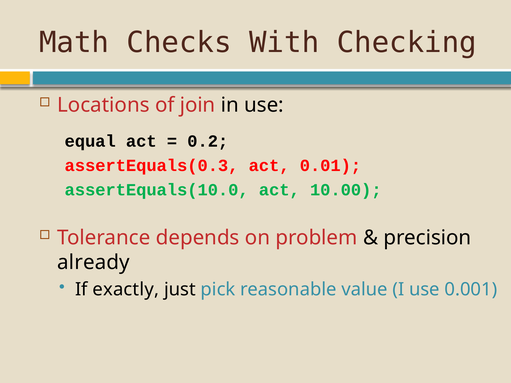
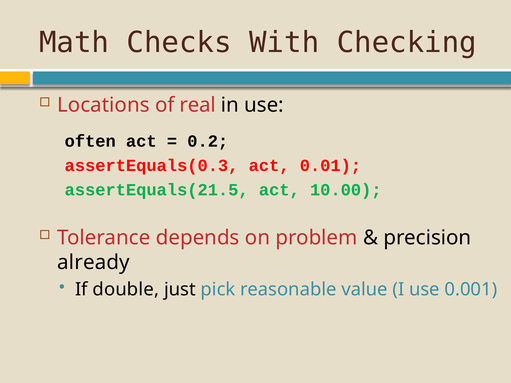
join: join -> real (198, 105)
equal: equal -> often (90, 141)
assertEquals(10.0: assertEquals(10.0 -> assertEquals(21.5 (157, 190)
exactly: exactly -> double (126, 290)
